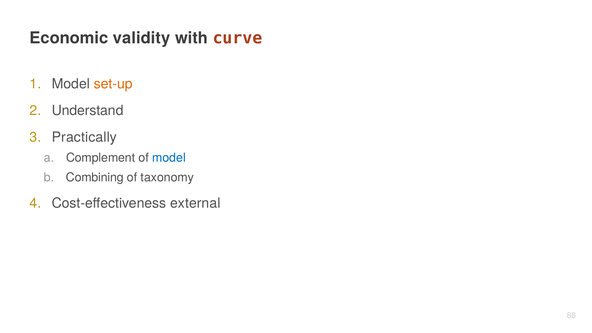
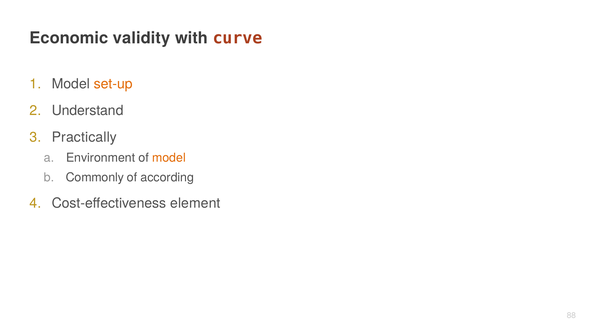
Complement: Complement -> Environment (101, 158)
model colour: blue -> orange (169, 158)
Combining: Combining -> Commonly (95, 178)
taxonomy: taxonomy -> according (167, 178)
external: external -> element (195, 203)
